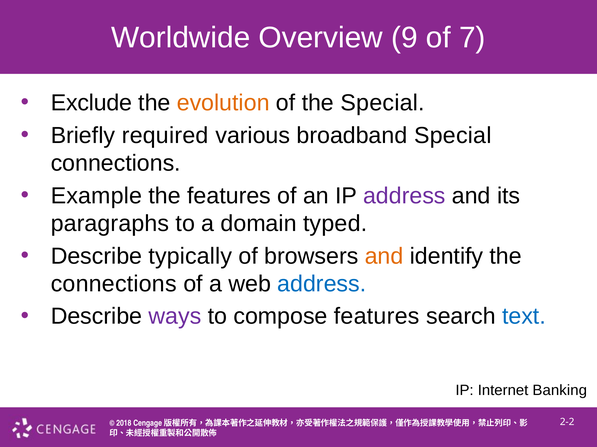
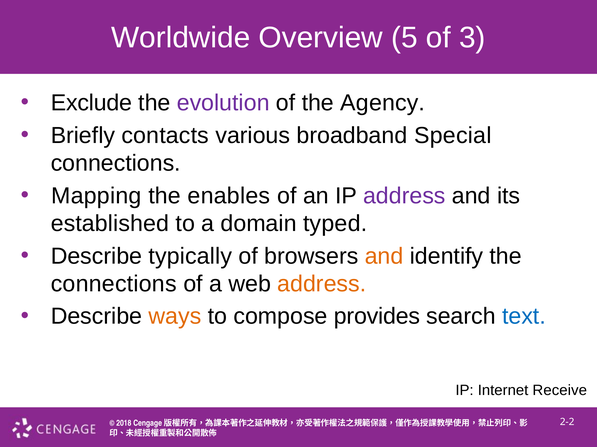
9: 9 -> 5 (404, 38)
7: 7 -> 3 (472, 38)
evolution colour: orange -> purple (223, 103)
the Special: Special -> Agency (383, 103)
required: required -> contacts (165, 136)
Example: Example -> Mapping (96, 196)
the features: features -> enables (229, 196)
paragraphs: paragraphs -> established (110, 224)
address colour: blue -> orange (322, 284)
ways colour: purple -> orange (175, 317)
compose features: features -> provides (377, 317)
Banking: Banking -> Receive (560, 391)
